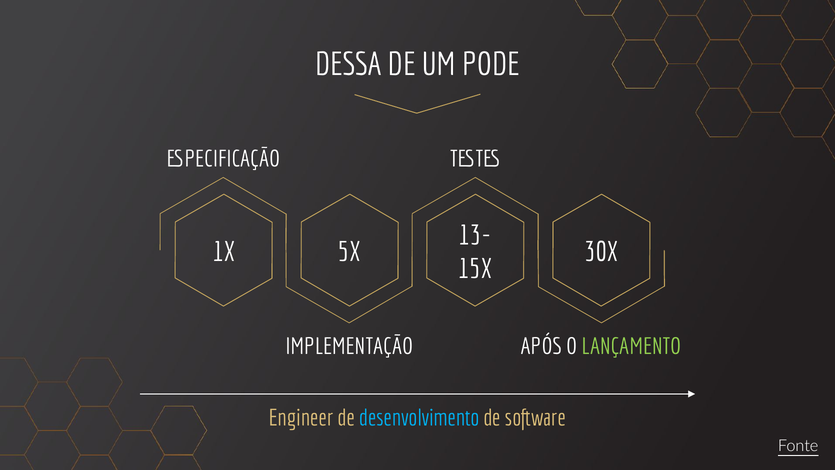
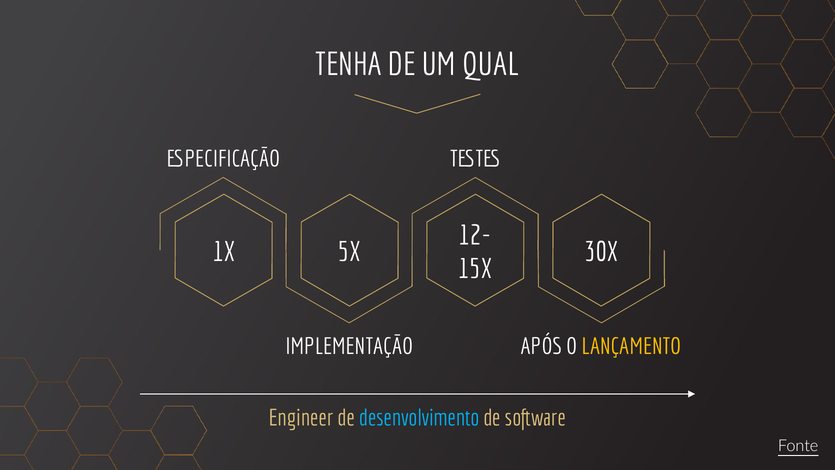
DESSA: DESSA -> TENHA (349, 64)
PODE: PODE -> QUAL (491, 64)
13-: 13- -> 12- (475, 235)
LANÇAMENTO colour: light green -> yellow (632, 346)
